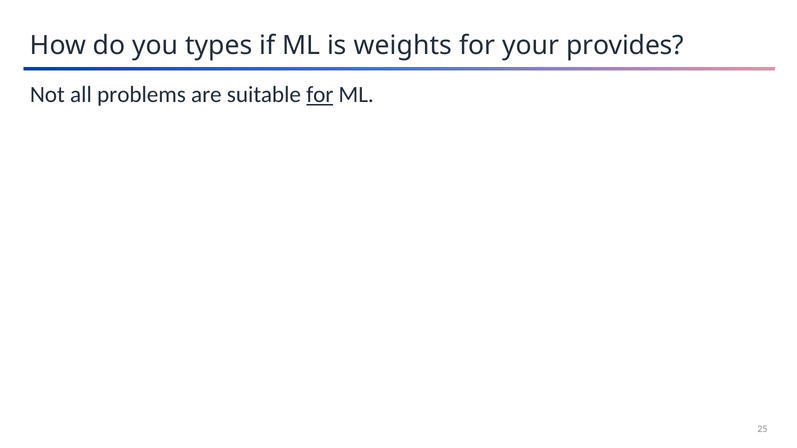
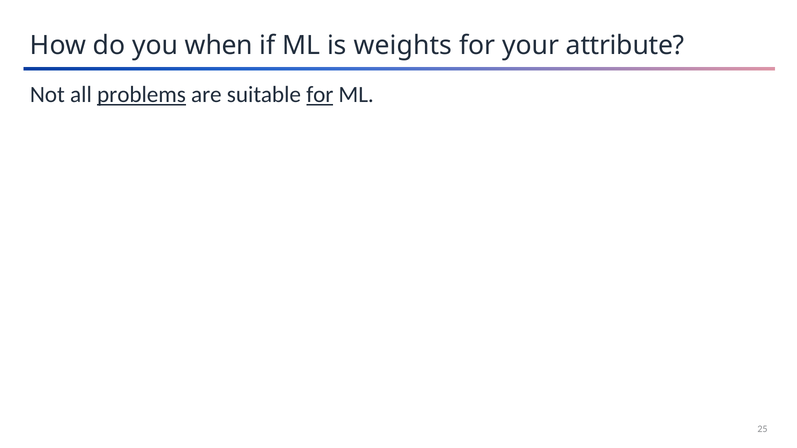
types: types -> when (219, 45)
provides: provides -> attribute (625, 45)
problems underline: none -> present (142, 95)
